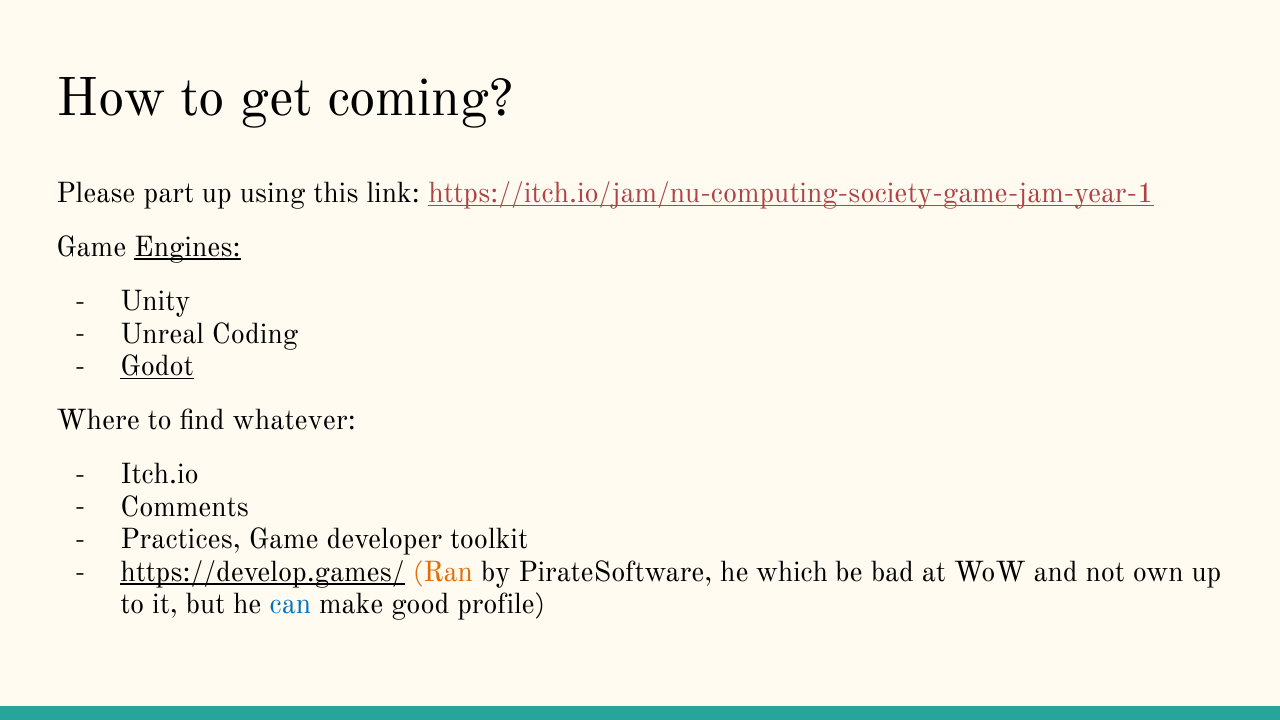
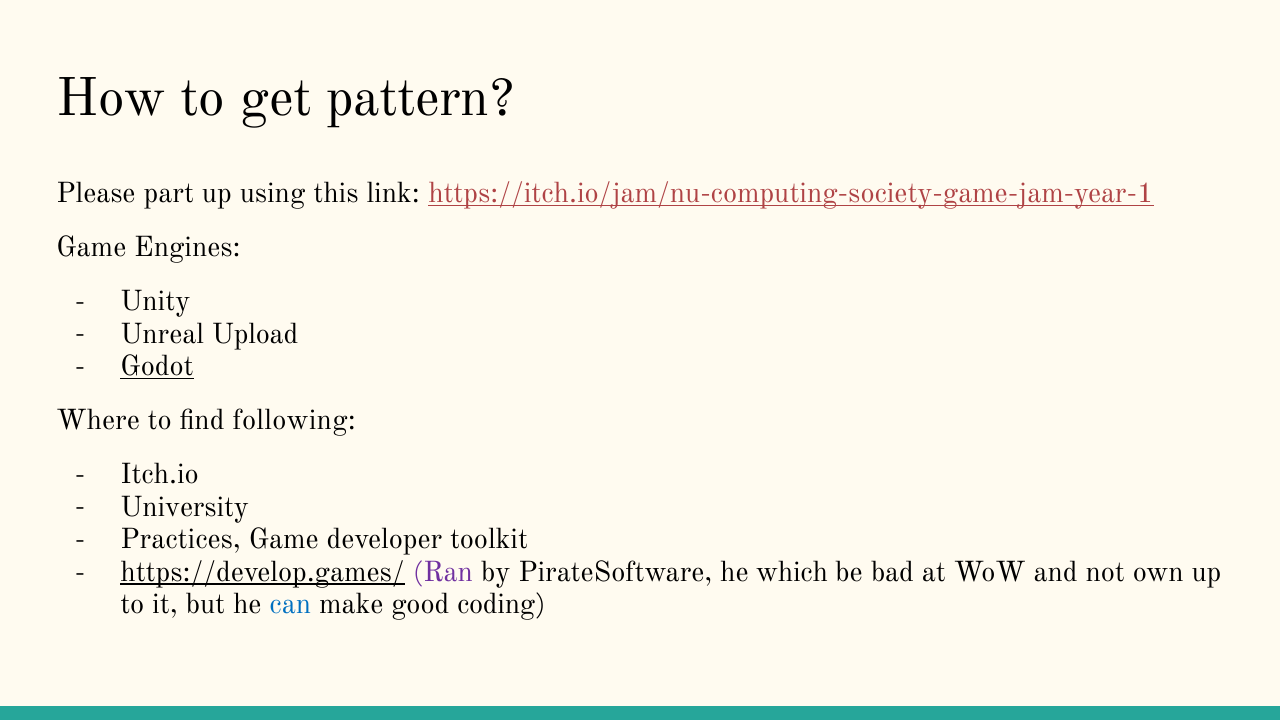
coming: coming -> pattern (420, 98)
Engines underline: present -> none (187, 247)
Coding: Coding -> Upload (255, 334)
whatever: whatever -> following (294, 420)
Comments: Comments -> University (185, 507)
Ran colour: orange -> purple (443, 572)
profile: profile -> coding (501, 605)
